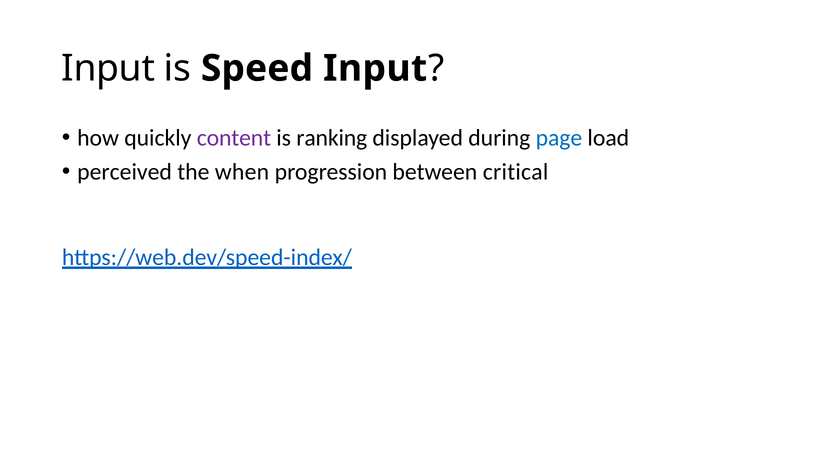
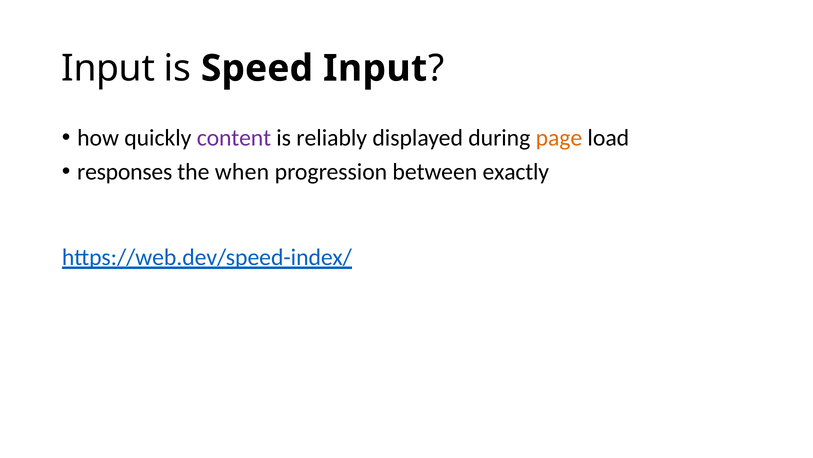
ranking: ranking -> reliably (332, 137)
page colour: blue -> orange (559, 137)
perceived: perceived -> responses (125, 172)
critical: critical -> exactly (516, 172)
